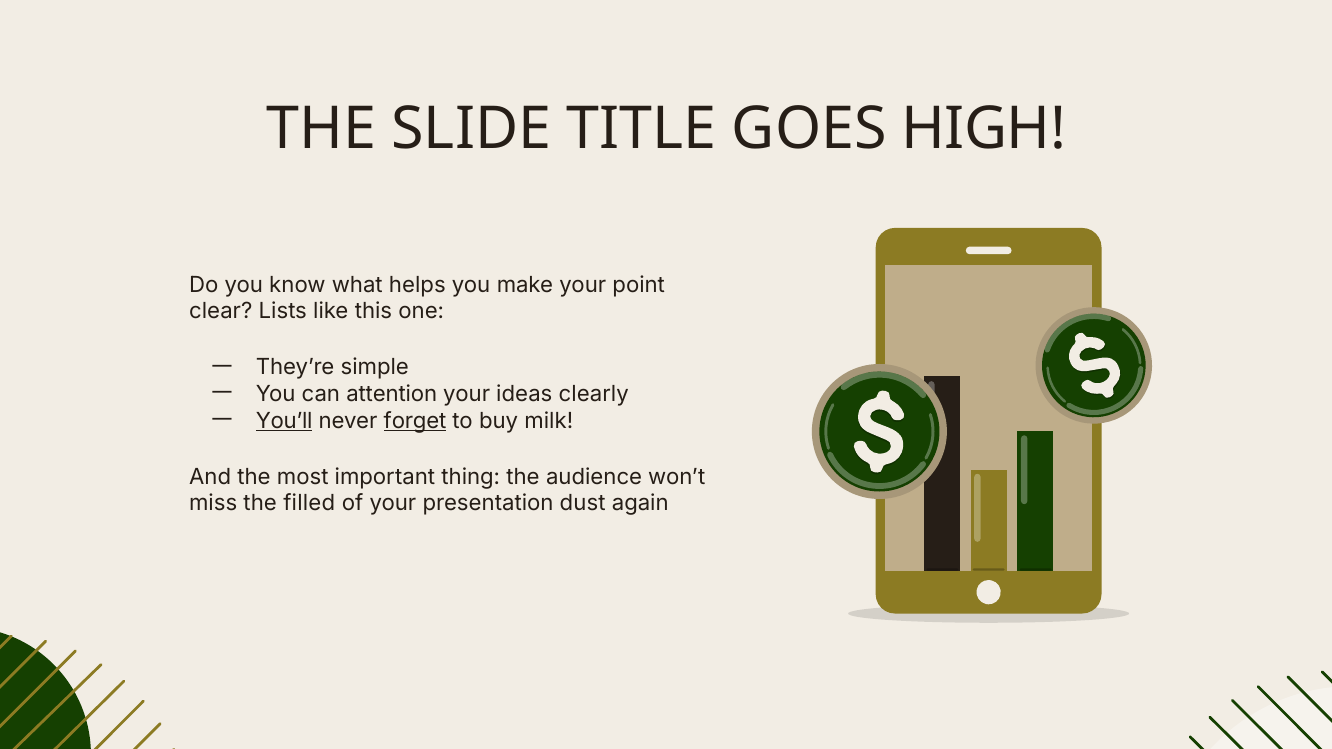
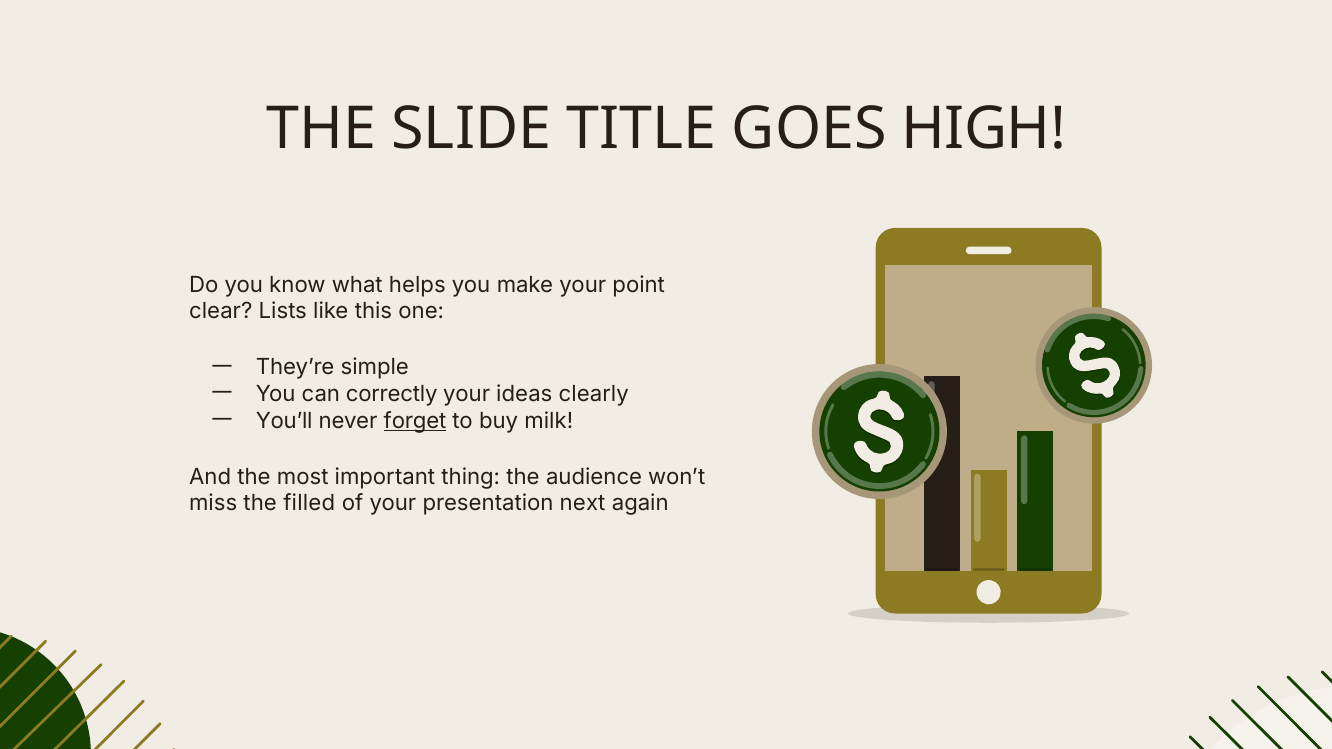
attention: attention -> correctly (392, 394)
You’ll underline: present -> none (284, 421)
dust: dust -> next (583, 504)
